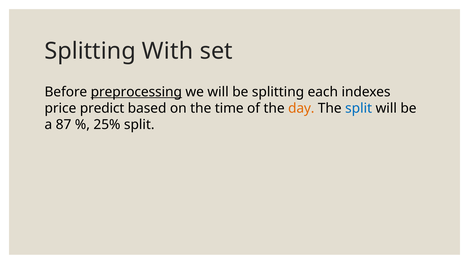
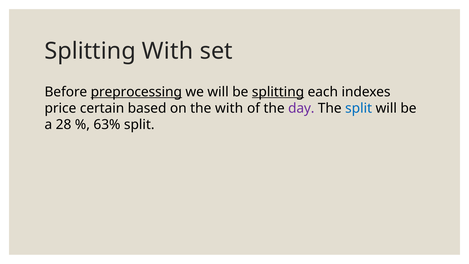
splitting underline: none -> present (278, 92)
predict: predict -> certain (102, 108)
the time: time -> with (229, 108)
day colour: orange -> purple (301, 108)
87: 87 -> 28 (64, 125)
25%: 25% -> 63% (107, 125)
